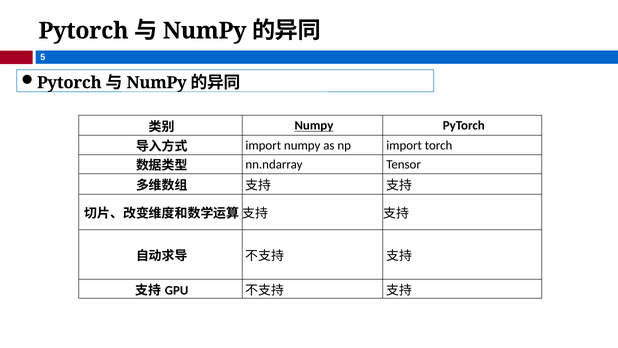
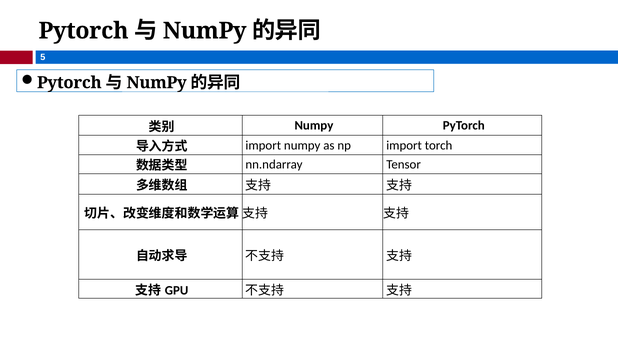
Numpy underline: present -> none (314, 126)
